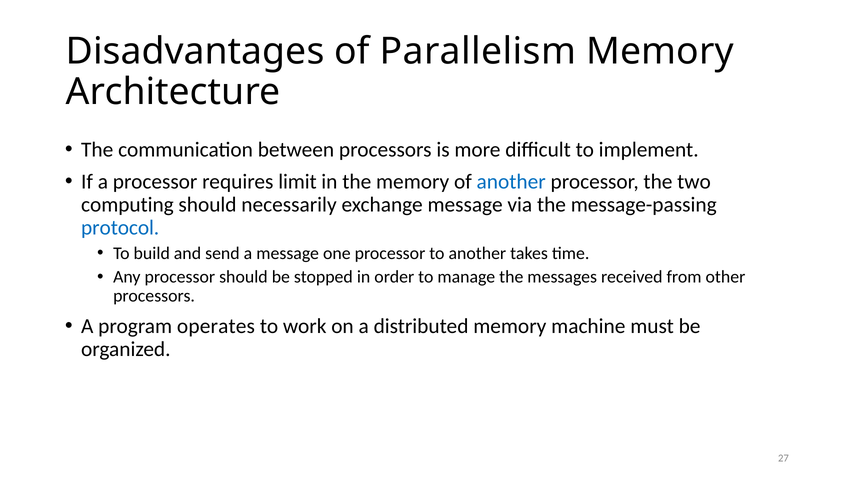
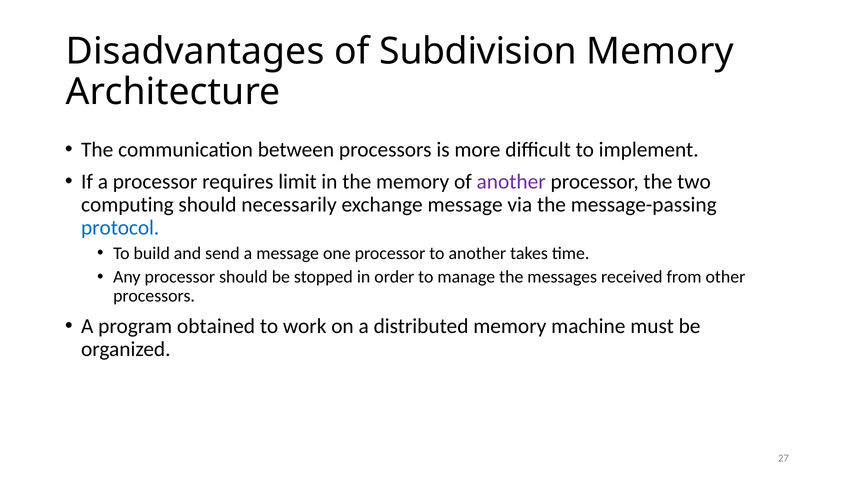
Parallelism: Parallelism -> Subdivision (478, 52)
another colour: blue -> purple (511, 182)
operates: operates -> obtained (216, 326)
